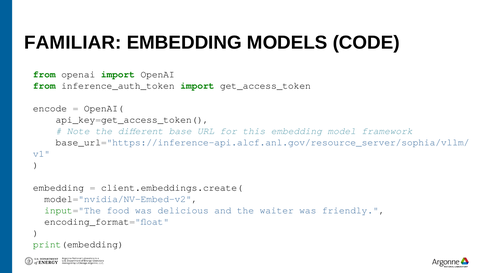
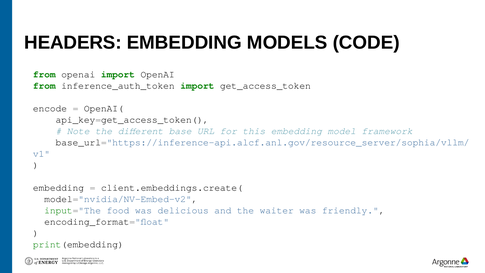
FAMILIAR: FAMILIAR -> HEADERS (73, 42)
